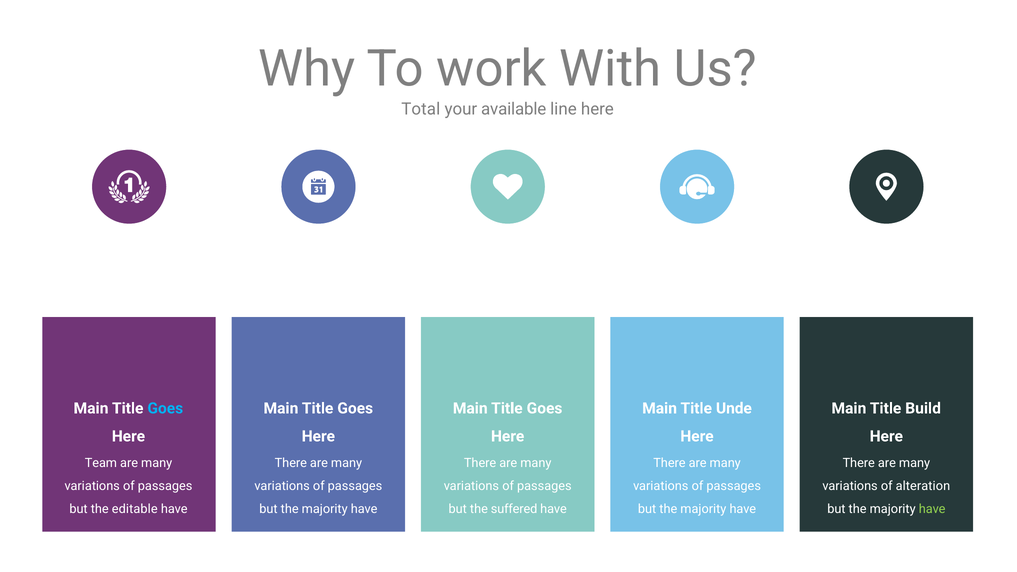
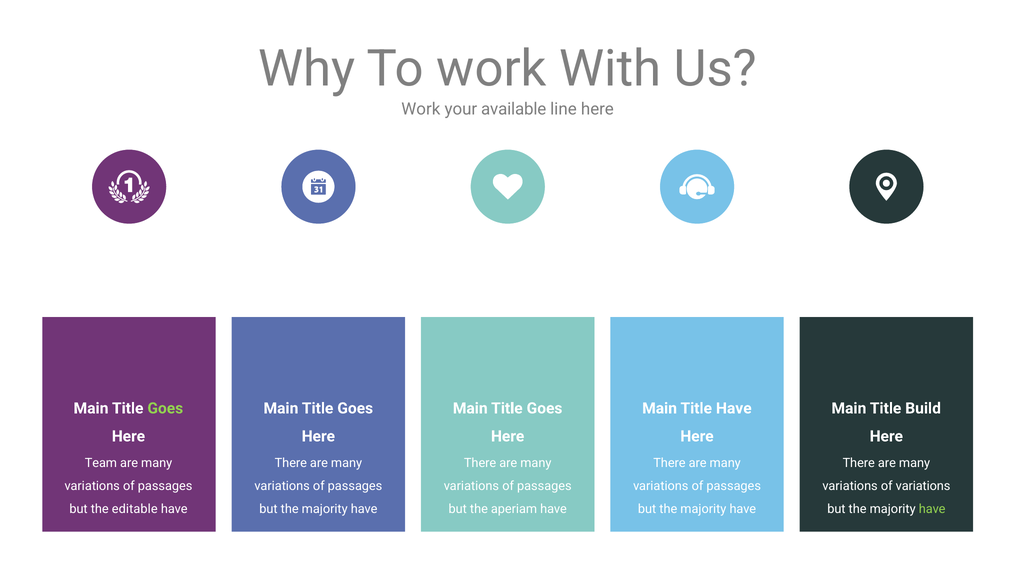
Total: Total -> Work (421, 109)
Goes colour: light blue -> light green (165, 408)
Title Unde: Unde -> Have (734, 408)
of alteration: alteration -> variations (923, 486)
suffered: suffered -> aperiam (514, 509)
